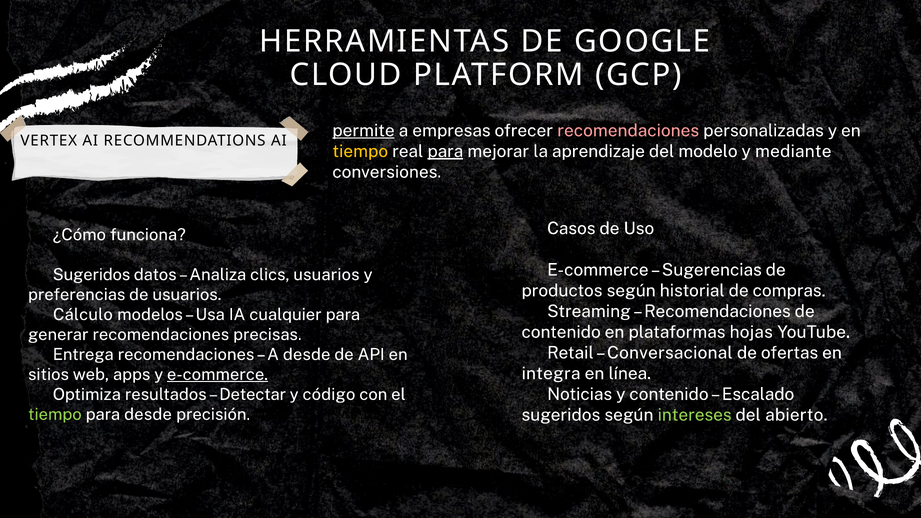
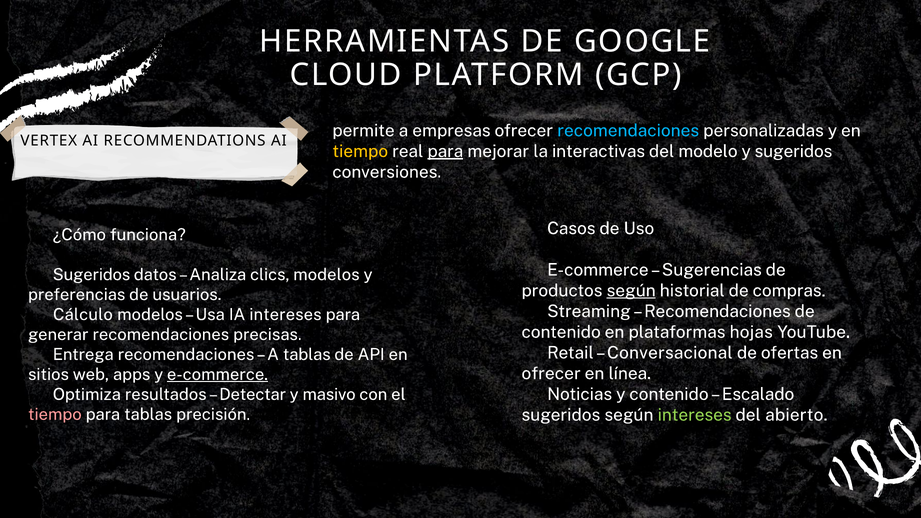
permite underline: present -> none (364, 131)
recomendaciones colour: pink -> light blue (628, 131)
aprendizaje: aprendizaje -> interactivas (599, 151)
y mediante: mediante -> sugeridos (793, 151)
clics usuarios: usuarios -> modelos (326, 275)
según underline: none -> present (631, 291)
IA cualquier: cualquier -> intereses (285, 315)
A desde: desde -> tablas (307, 355)
integra: integra -> ofrecer (551, 374)
código: código -> masivo (329, 394)
tiempo colour: light green -> pink (55, 414)
para desde: desde -> tablas (148, 414)
